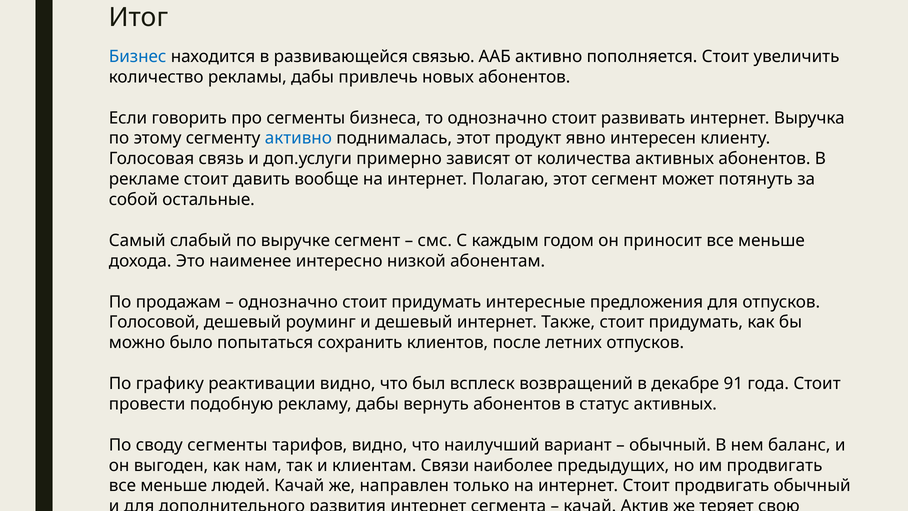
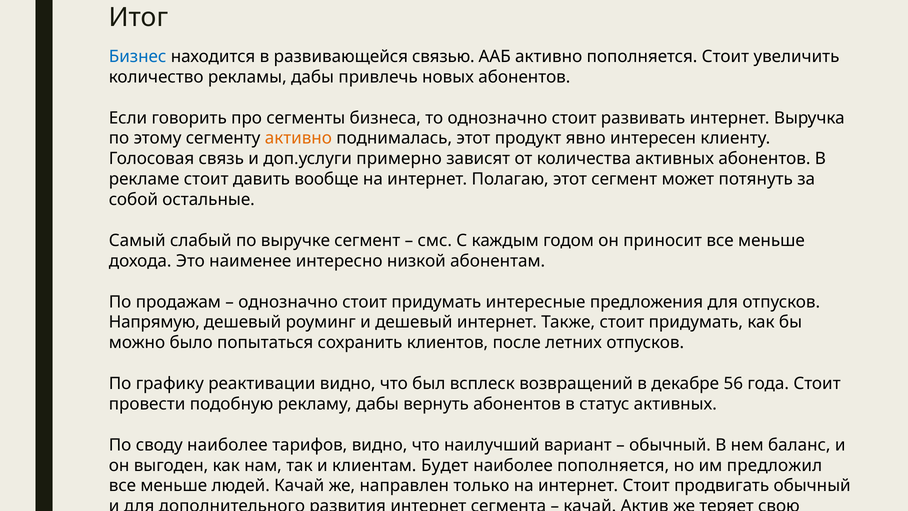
активно colour: blue -> orange (298, 138)
Голосовой: Голосовой -> Напрямую (154, 322)
91: 91 -> 56 (733, 383)
своду сегменты: сегменты -> наиболее (227, 445)
Связи: Связи -> Будет (445, 465)
наиболее предыдущих: предыдущих -> пополняется (613, 465)
им продвигать: продвигать -> предложил (774, 465)
